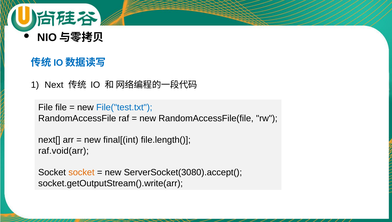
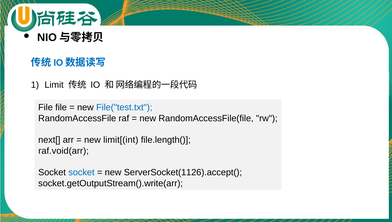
Next: Next -> Limit (54, 85)
final[(int: final[(int -> limit[(int (121, 140)
socket colour: orange -> blue (81, 173)
ServerSocket(3080).accept(: ServerSocket(3080).accept( -> ServerSocket(1126).accept( (183, 173)
